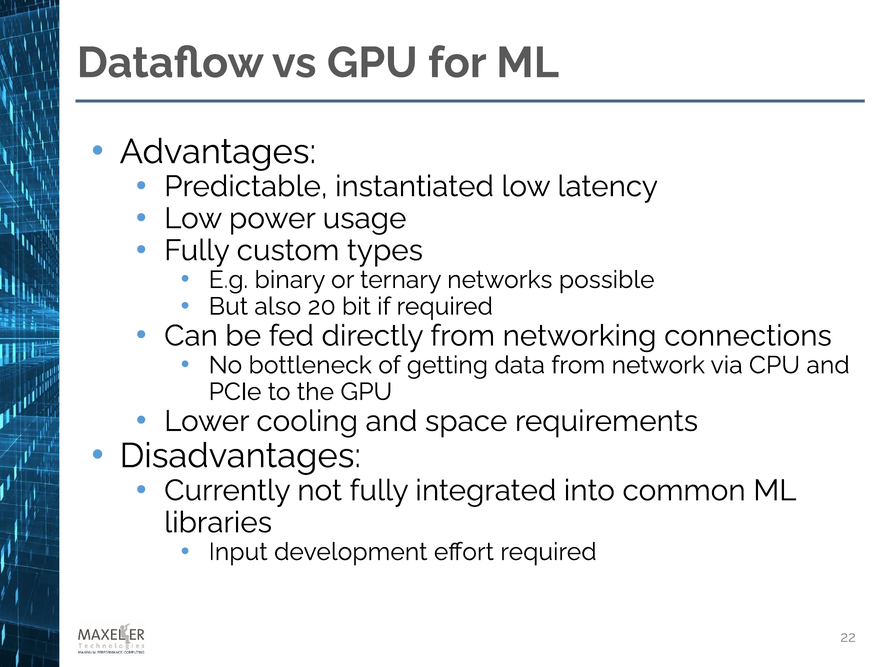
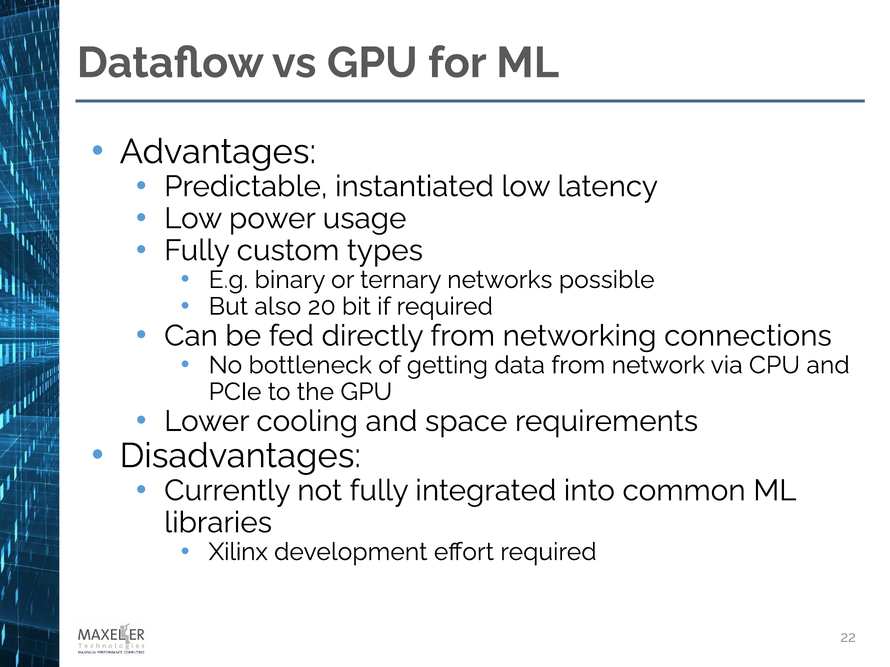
Input: Input -> Xilinx (238, 552)
